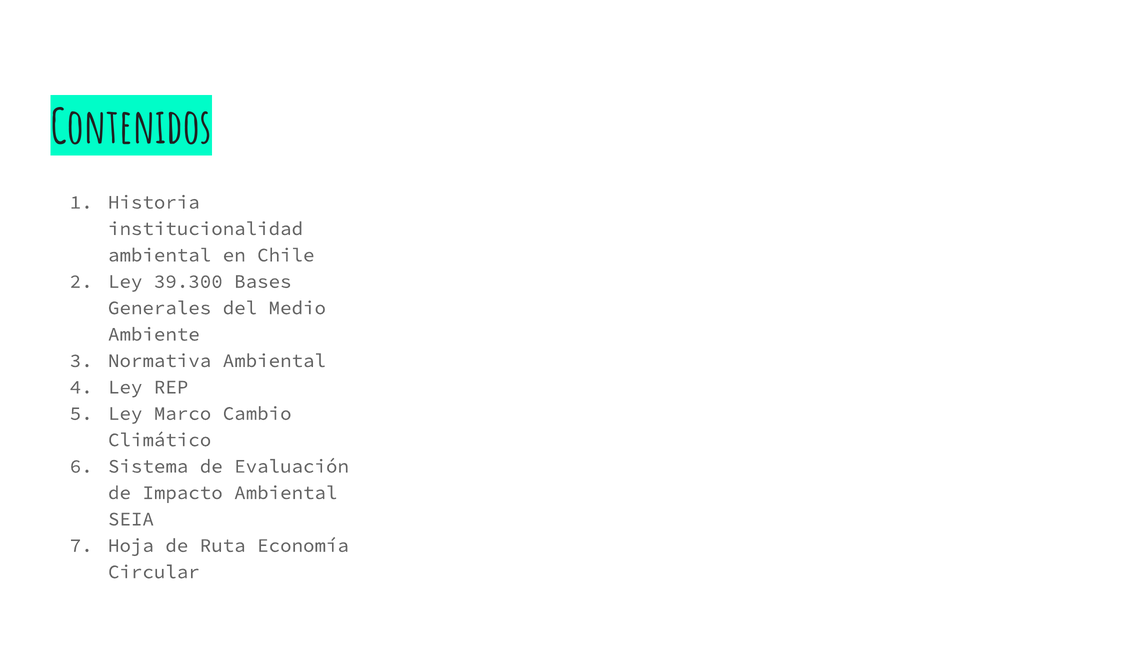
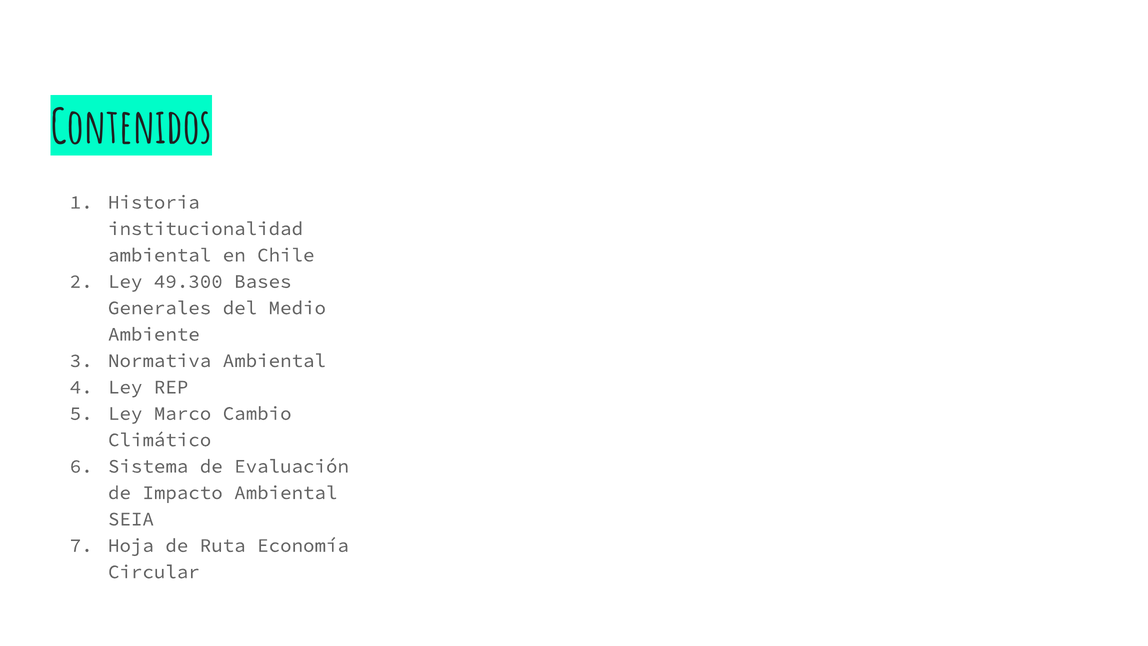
39.300: 39.300 -> 49.300 (188, 281)
